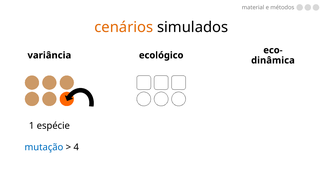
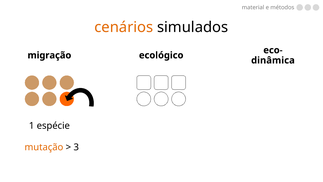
variância: variância -> migração (49, 55)
mutação colour: blue -> orange (44, 147)
4: 4 -> 3 (76, 147)
